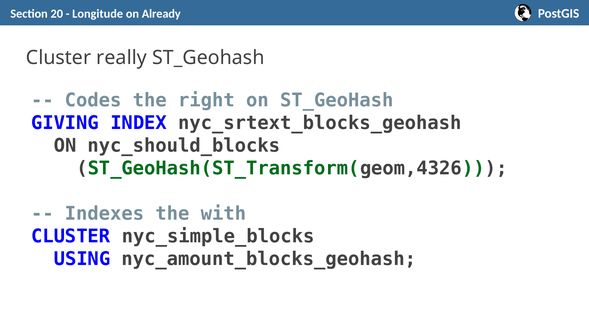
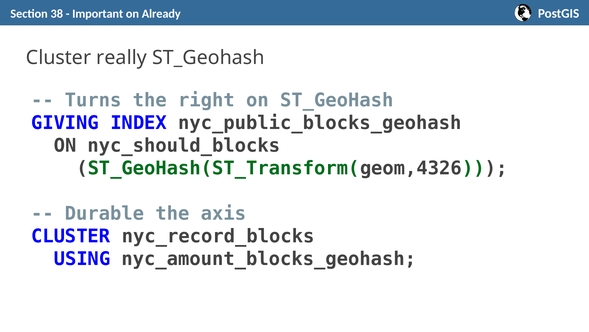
20: 20 -> 38 (57, 14)
Longitude: Longitude -> Important (98, 14)
Codes: Codes -> Turns (93, 100)
nyc_srtext_blocks_geohash: nyc_srtext_blocks_geohash -> nyc_public_blocks_geohash (320, 123)
Indexes: Indexes -> Durable (105, 213)
with: with -> axis (224, 213)
nyc_simple_blocks: nyc_simple_blocks -> nyc_record_blocks (218, 236)
